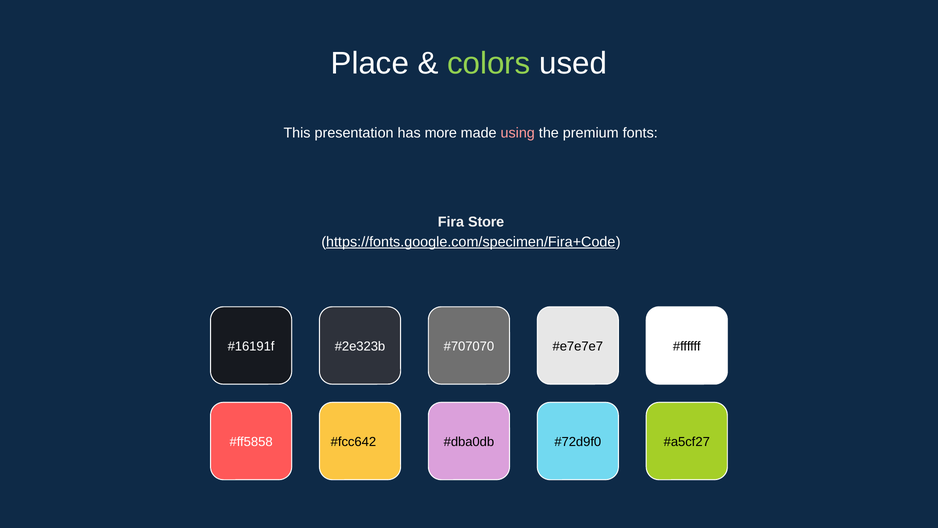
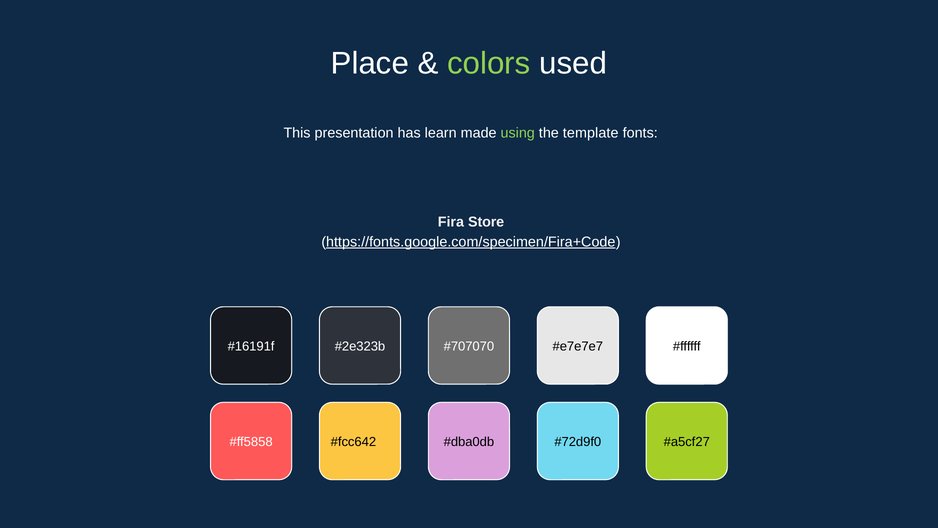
more: more -> learn (441, 133)
using colour: pink -> light green (518, 133)
premium: premium -> template (591, 133)
